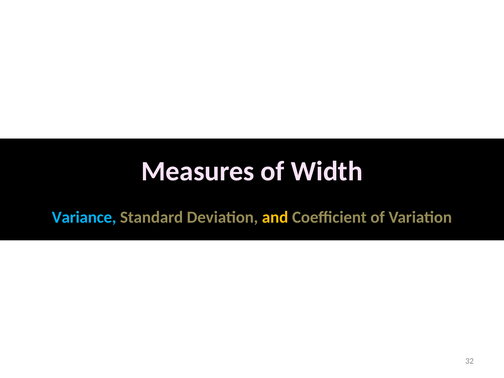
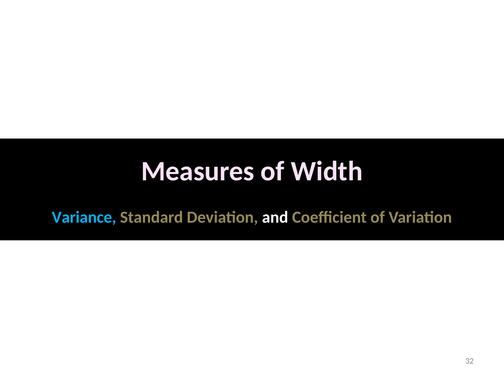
and colour: yellow -> white (275, 217)
